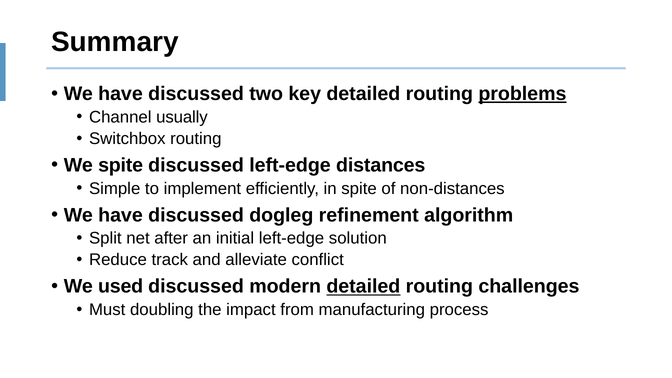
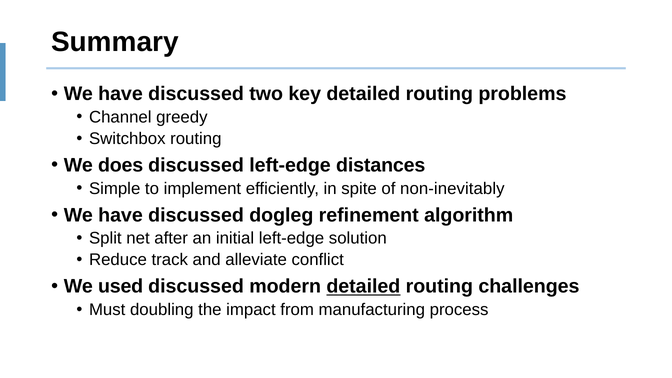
problems underline: present -> none (522, 94)
usually: usually -> greedy (182, 117)
We spite: spite -> does (121, 165)
non-distances: non-distances -> non-inevitably (452, 188)
